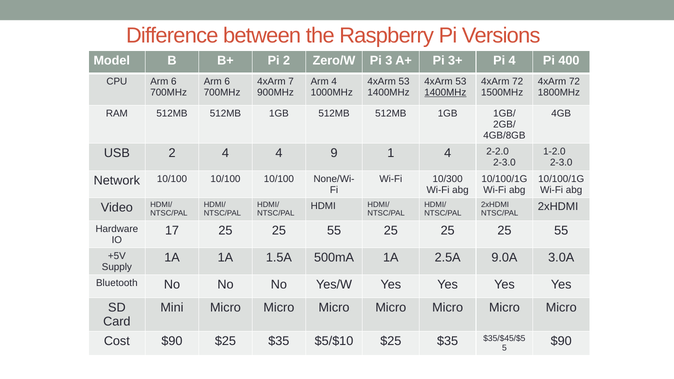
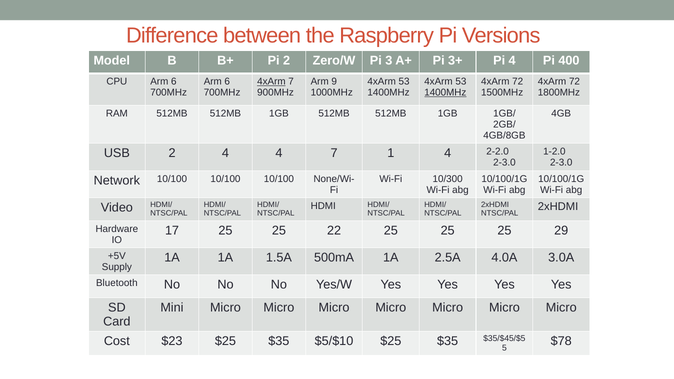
4xArm underline: none -> present (271, 82)
Arm 4: 4 -> 9 (334, 82)
4 9: 9 -> 7 (334, 153)
17 25 25 55: 55 -> 22 (334, 231)
25 25 25 55: 55 -> 29 (561, 231)
9.0A: 9.0A -> 4.0A (504, 258)
Cost $90: $90 -> $23 (172, 341)
$90: $90 -> $78 (561, 341)
